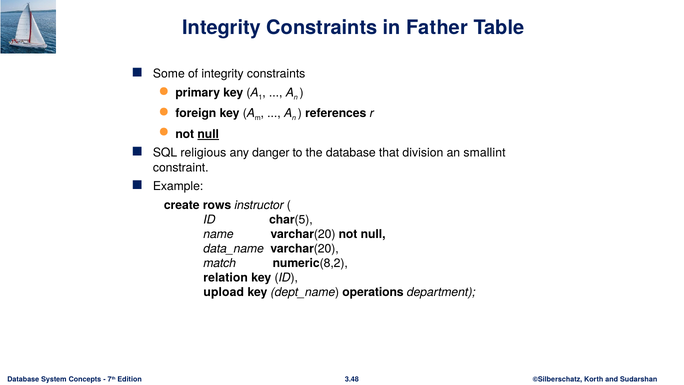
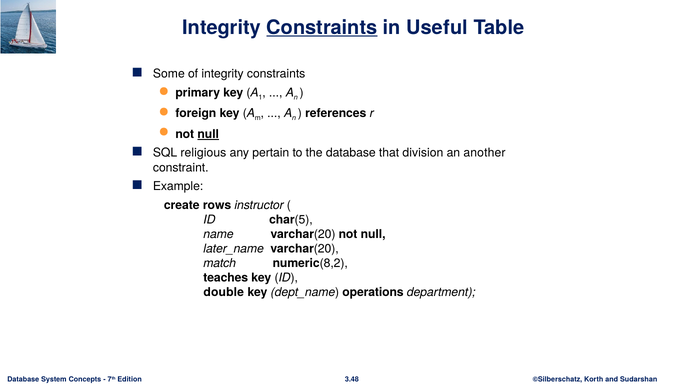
Constraints underline: none -> present (322, 27)
Father: Father -> Useful (437, 27)
danger: danger -> pertain (271, 153)
smallint: smallint -> another (484, 153)
data_name: data_name -> later_name (234, 249)
relation: relation -> teaches (226, 278)
upload: upload -> double (224, 292)
